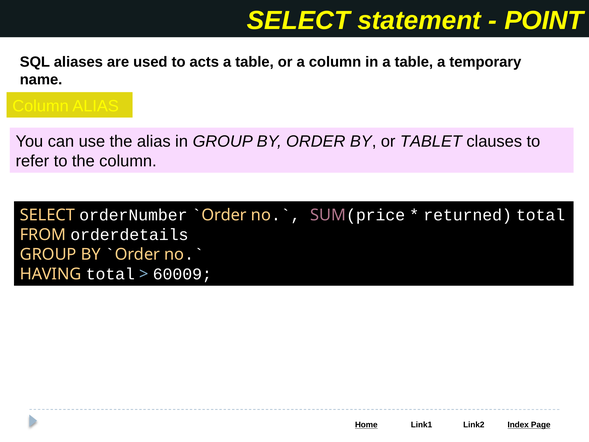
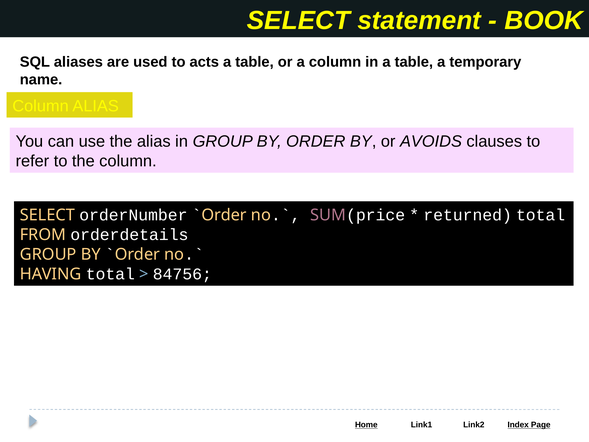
POINT: POINT -> BOOK (544, 20)
TABLET: TABLET -> AVOIDS (431, 141)
60009: 60009 -> 84756 (182, 274)
